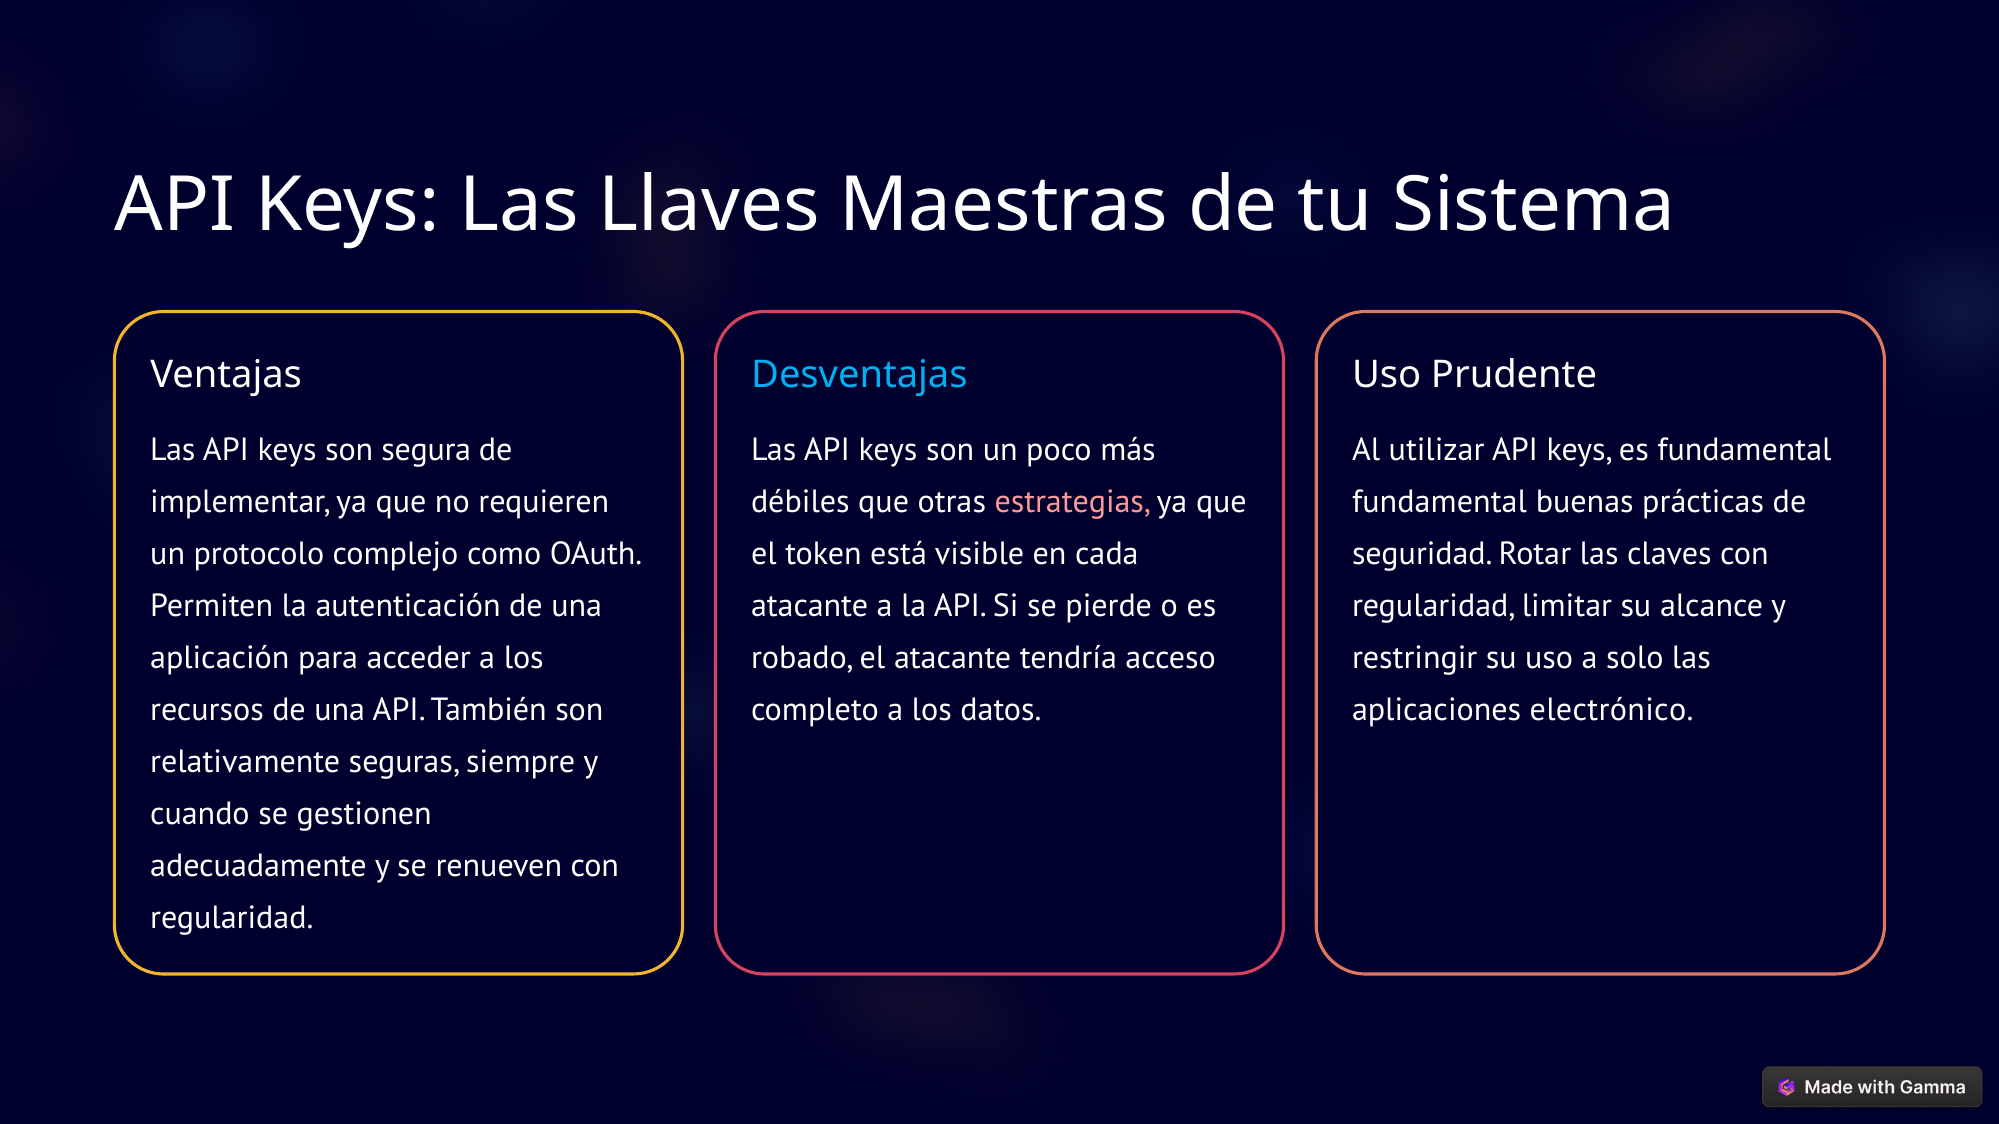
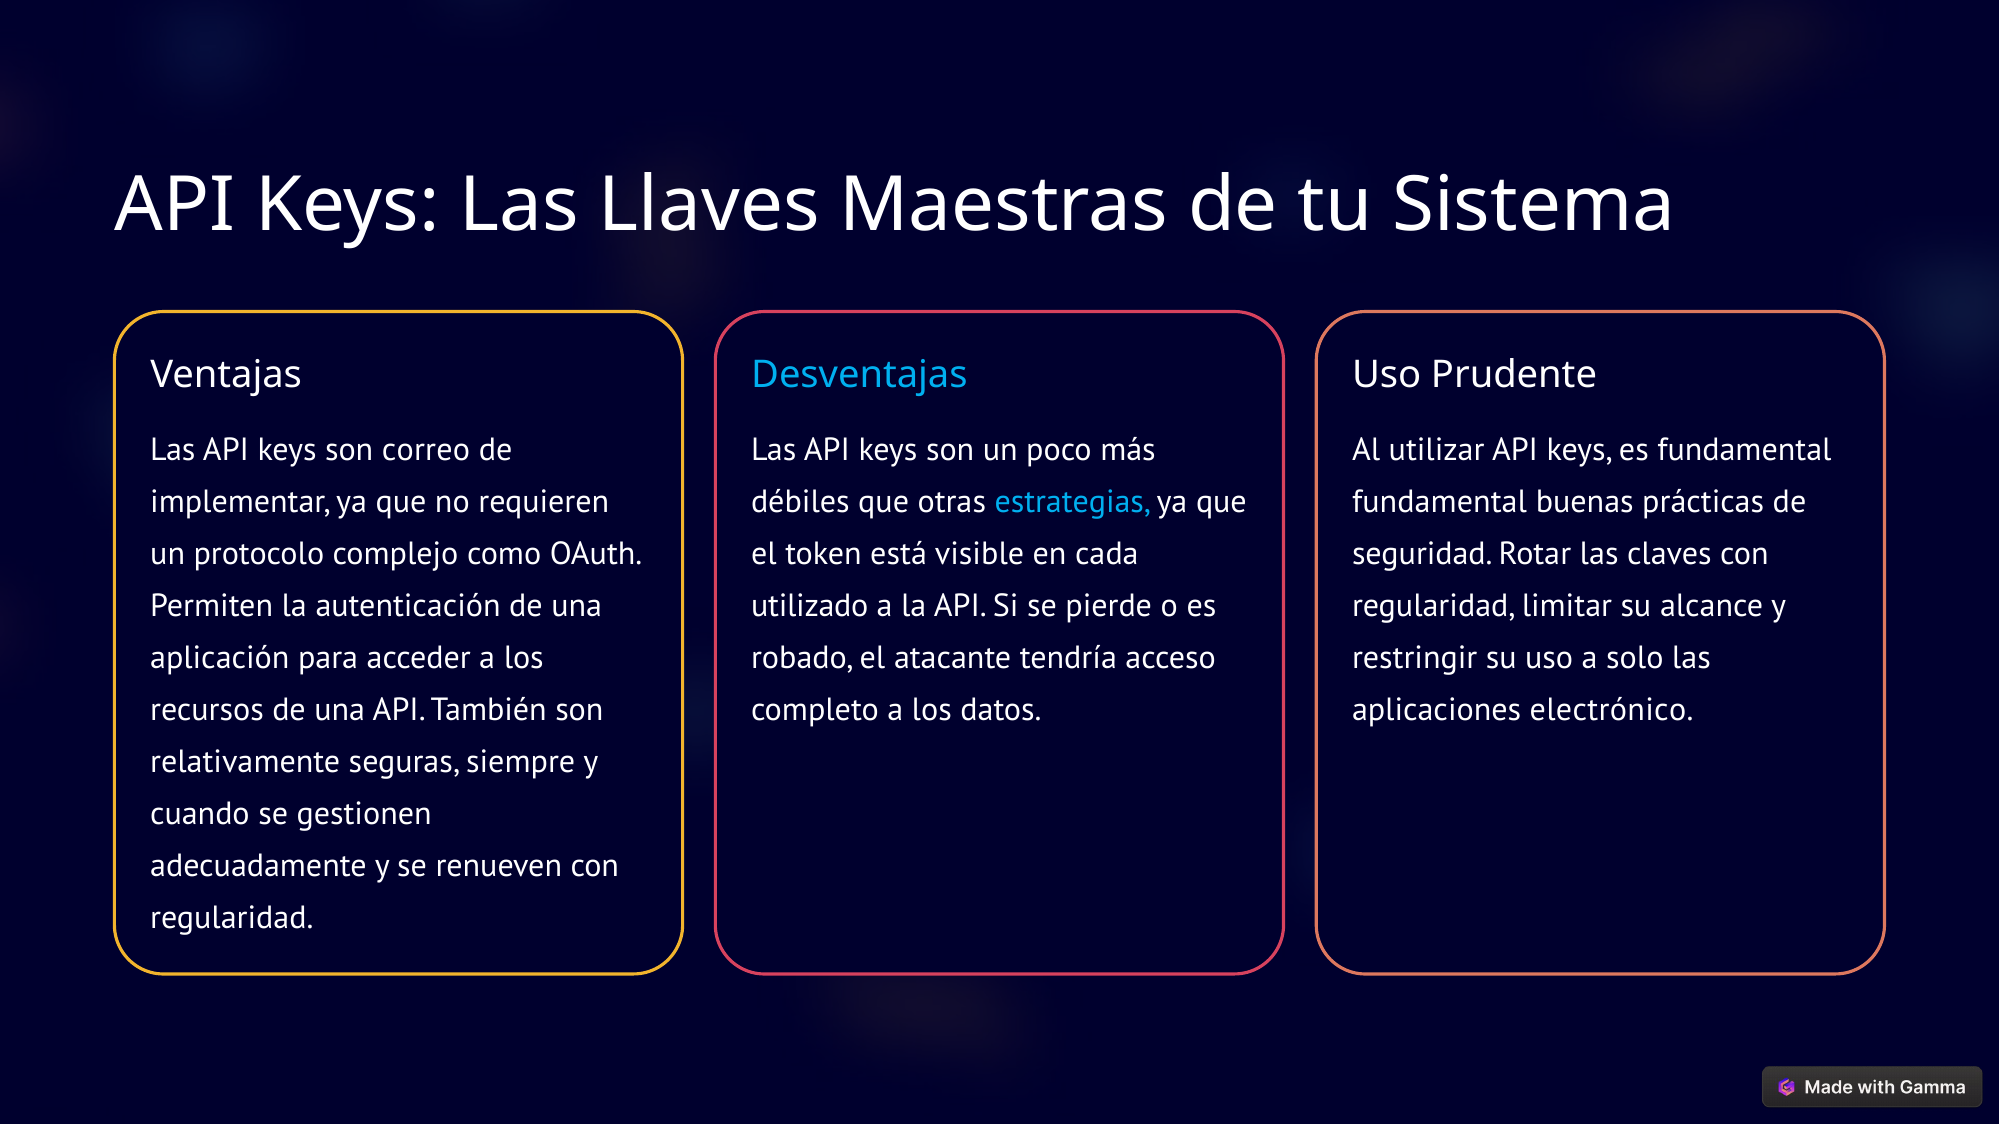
segura: segura -> correo (426, 450)
estrategias colour: pink -> light blue (1073, 502)
atacante: atacante -> utilizado (810, 606)
